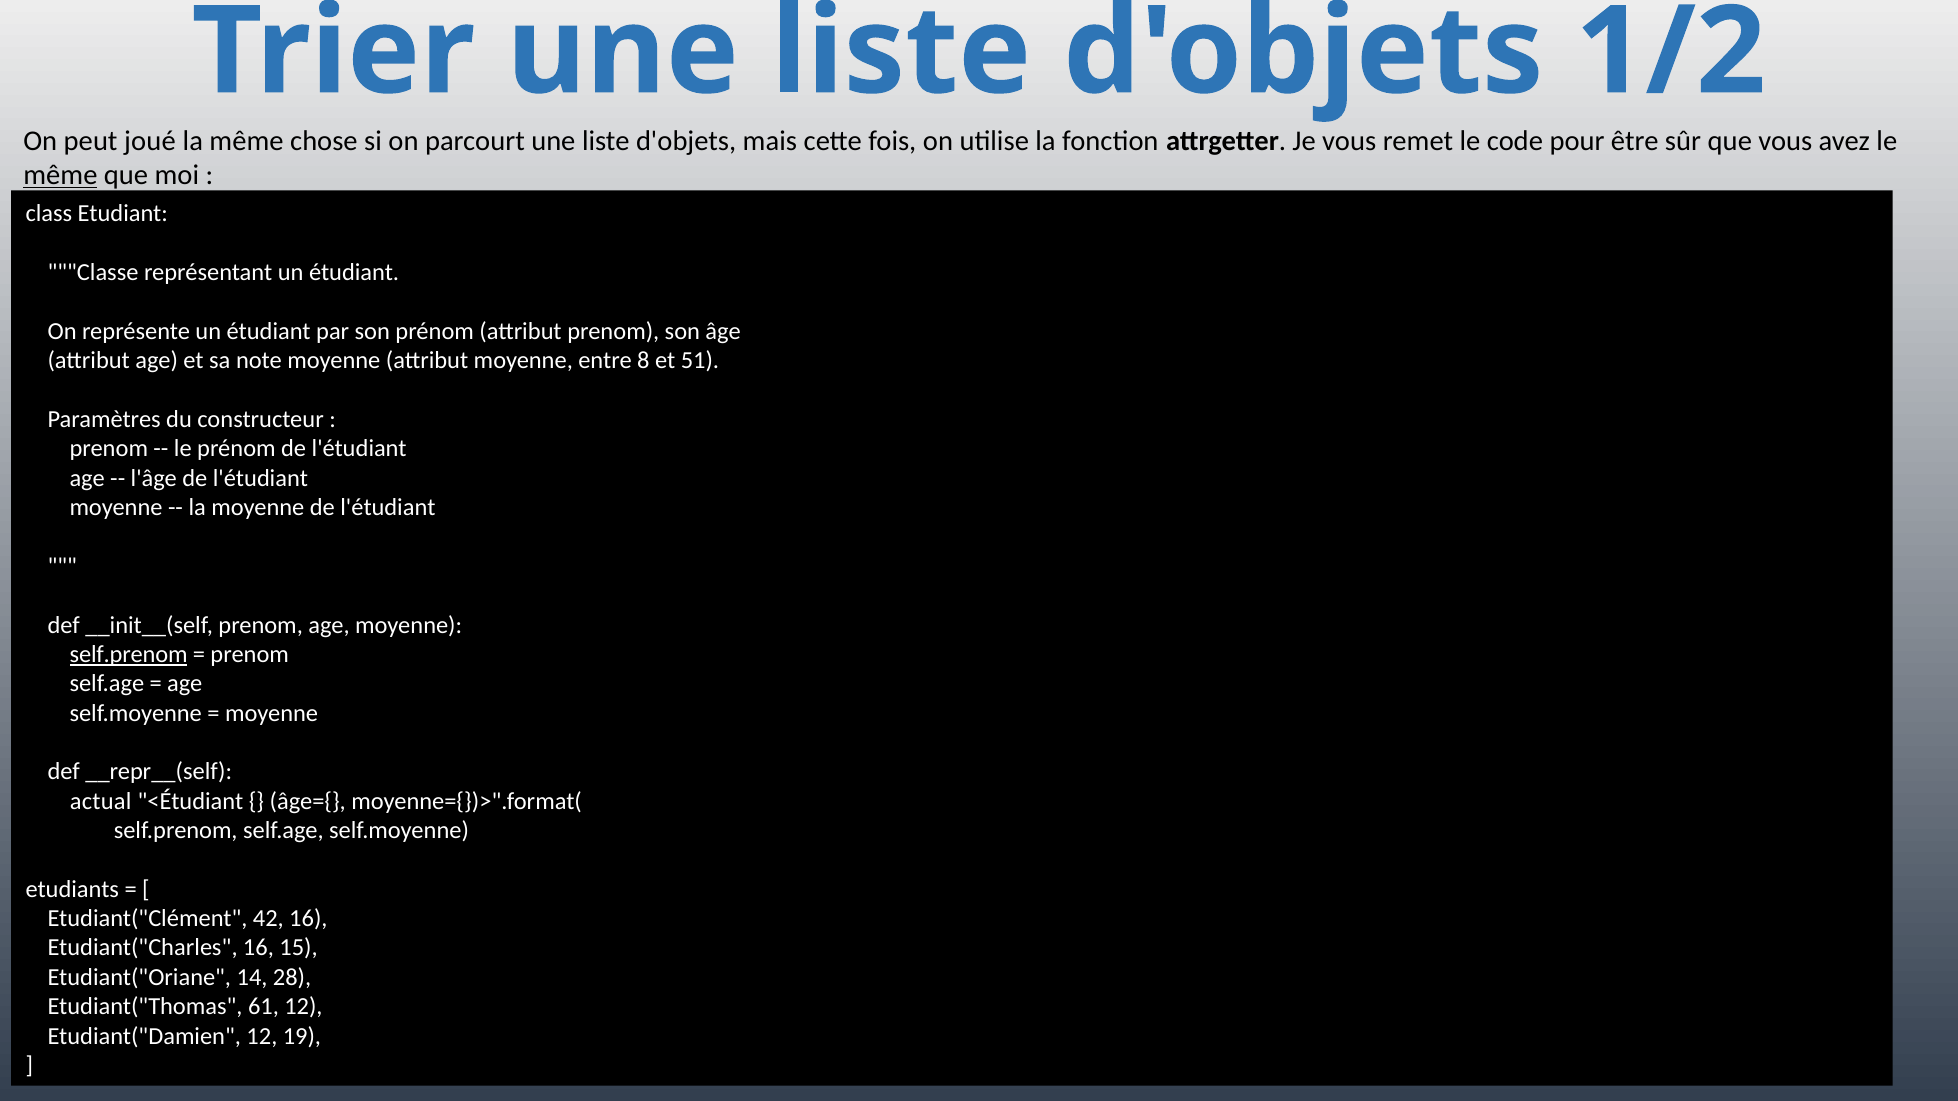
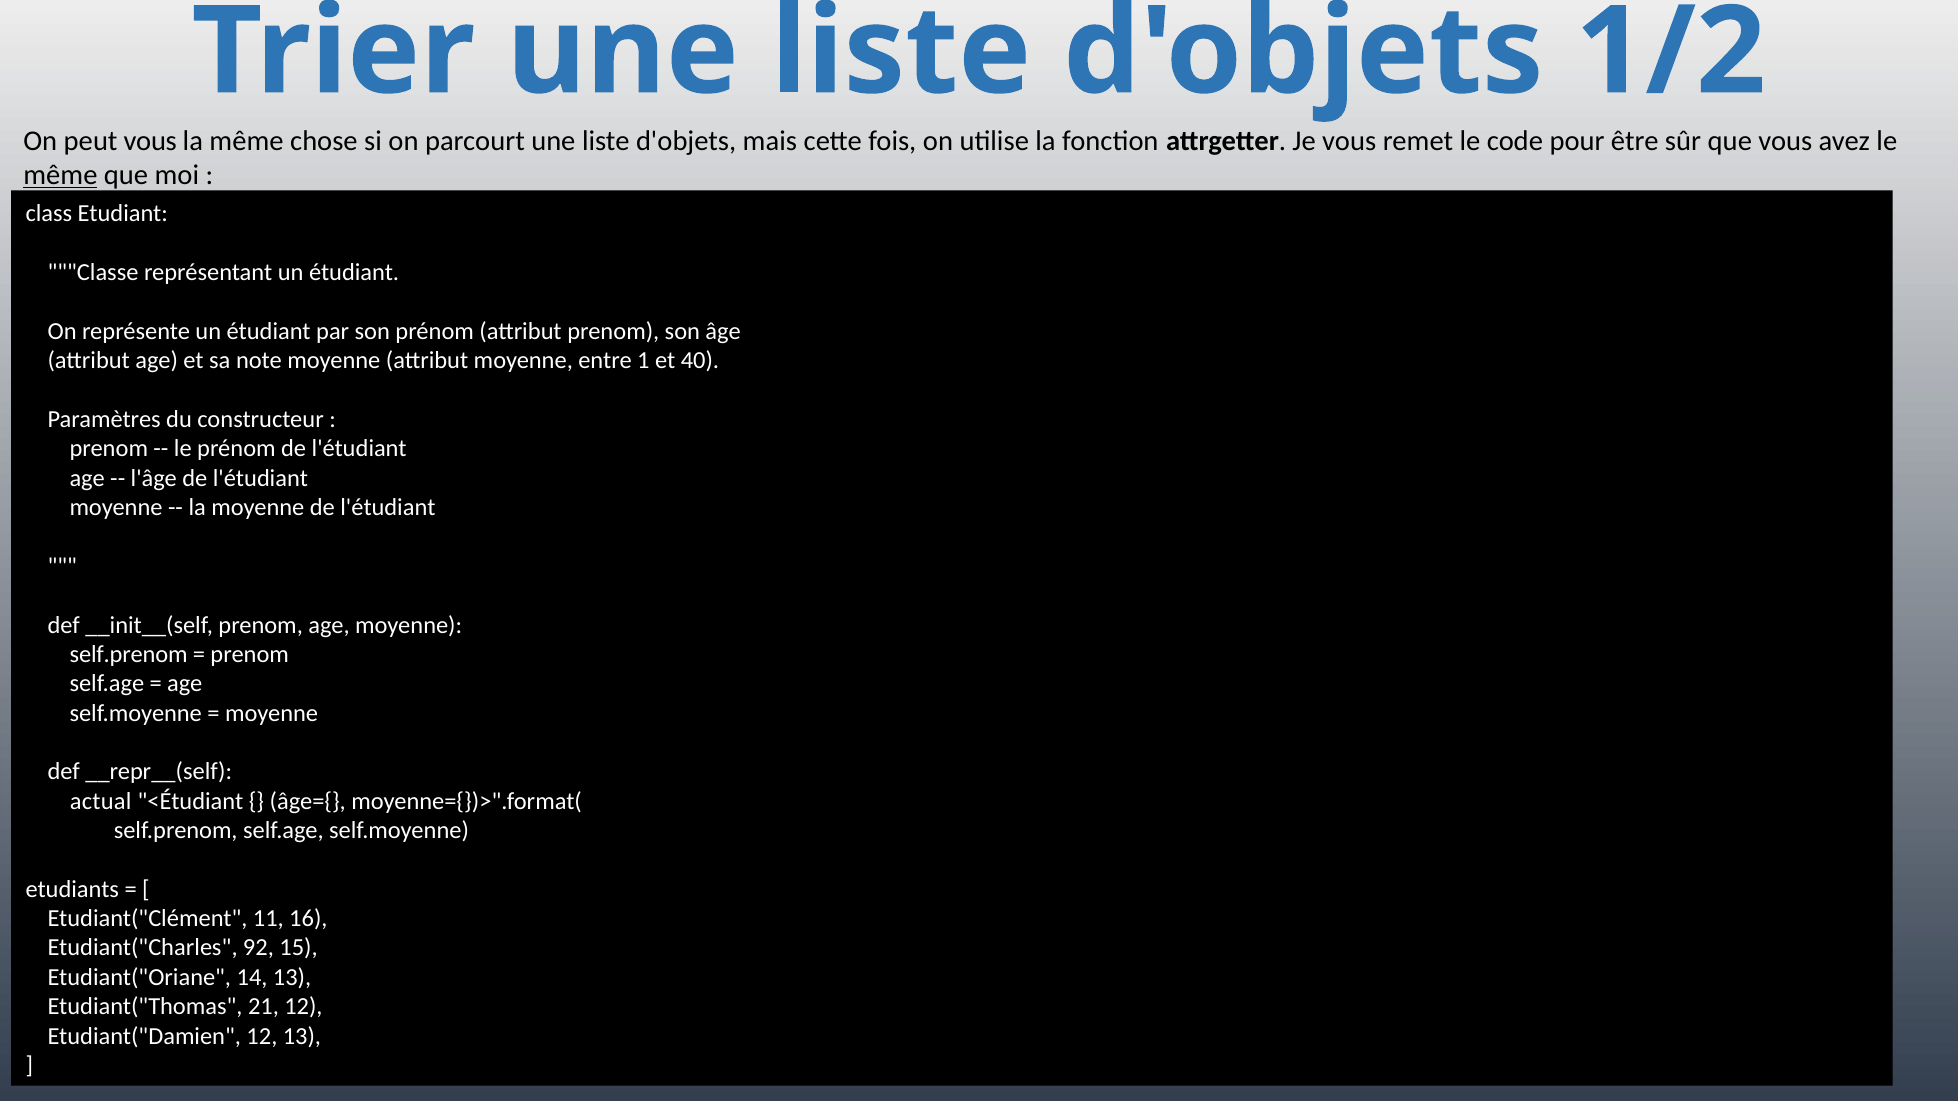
peut joué: joué -> vous (150, 141)
8: 8 -> 1 (643, 361)
51: 51 -> 40 (700, 361)
self.prenom underline: present -> none (129, 655)
42: 42 -> 11 (268, 919)
Etudiant("Charles 16: 16 -> 92 (258, 948)
14 28: 28 -> 13 (292, 978)
61: 61 -> 21 (264, 1007)
12 19: 19 -> 13 (302, 1036)
